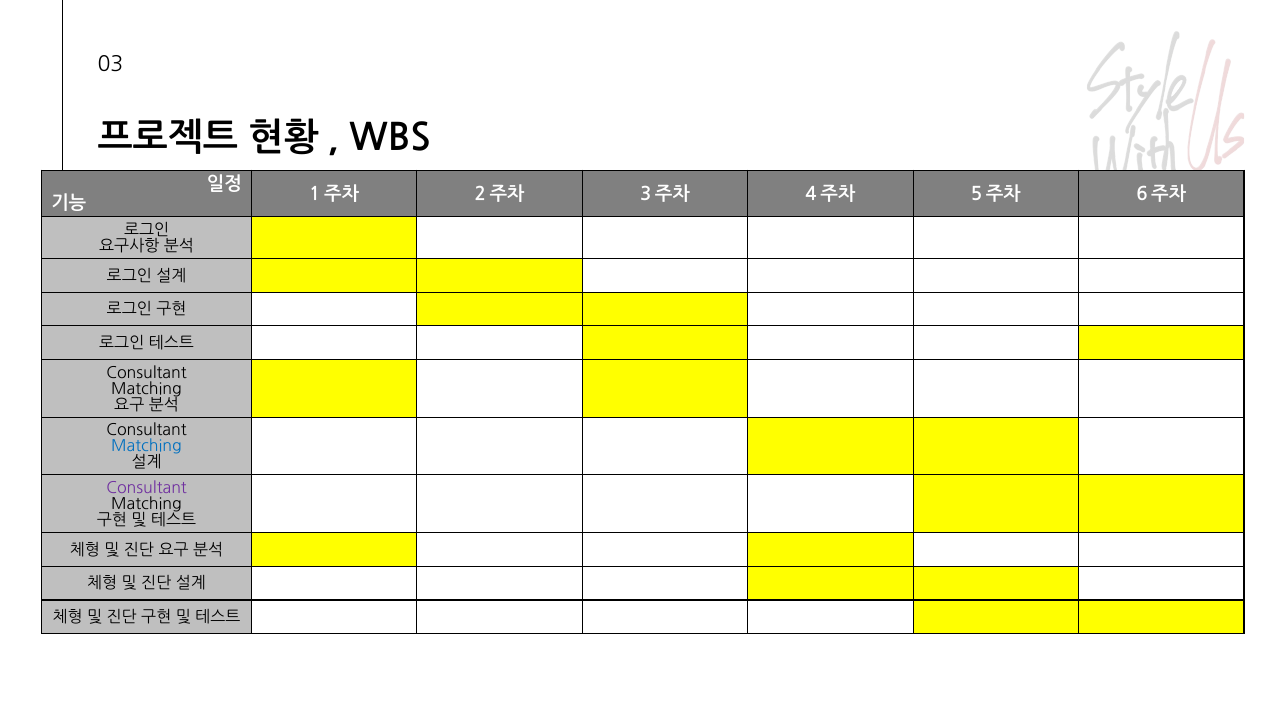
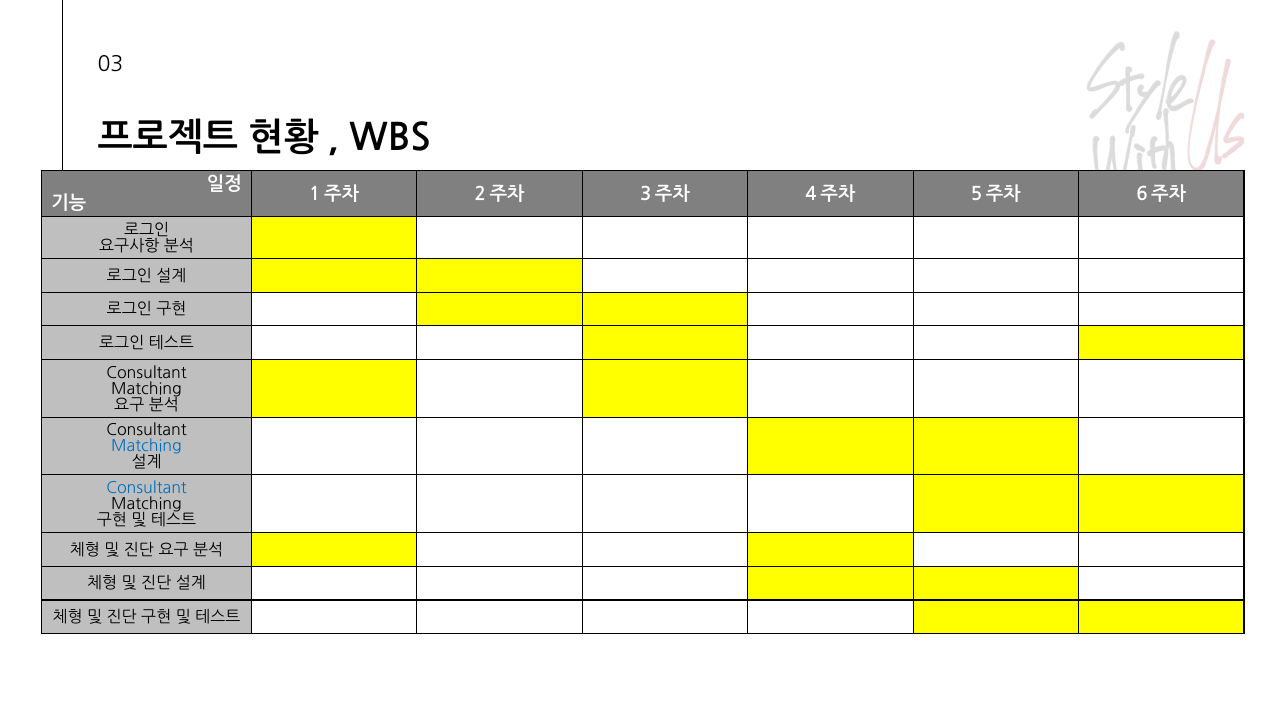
Consultant colour: purple -> blue (147, 488)
